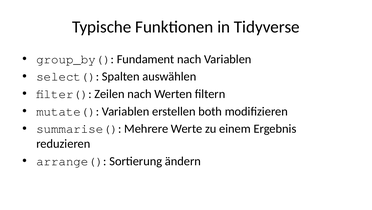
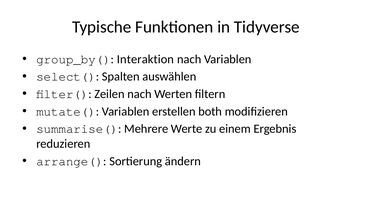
Fundament: Fundament -> Interaktion (145, 59)
